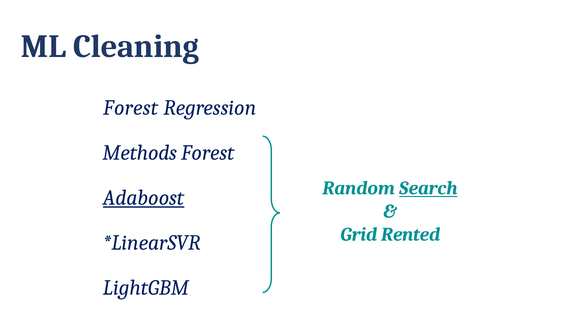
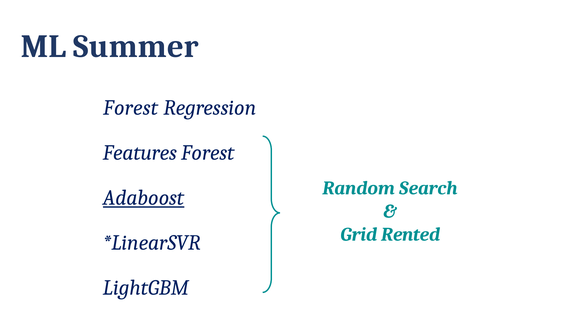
Cleaning: Cleaning -> Summer (136, 46)
Methods: Methods -> Features (140, 153)
Search underline: present -> none (428, 188)
